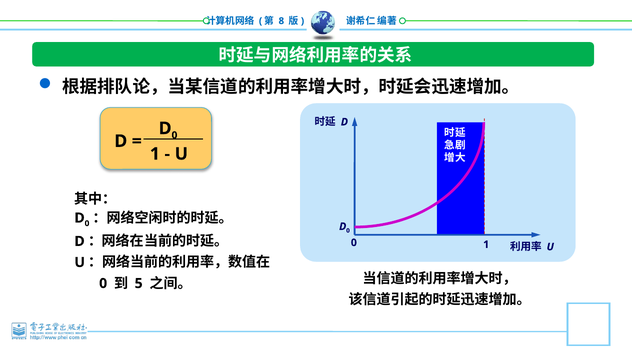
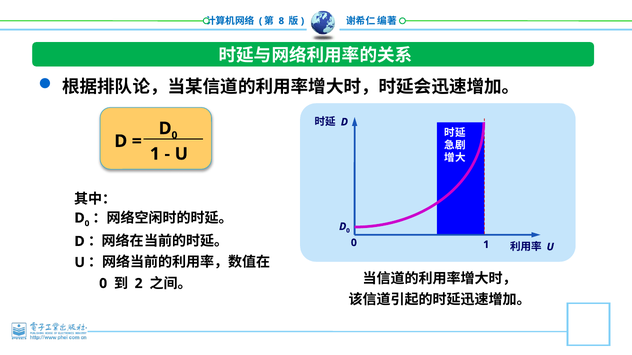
5: 5 -> 2 (139, 284)
